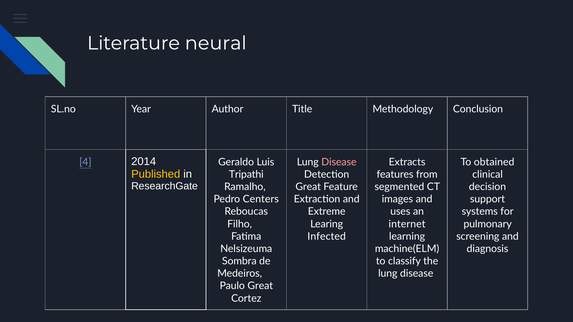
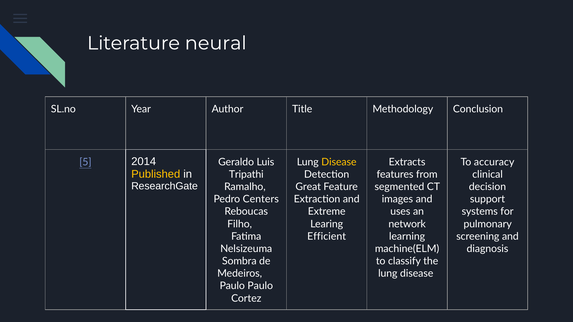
4: 4 -> 5 (85, 162)
Disease colour: pink -> yellow (339, 162)
obtained: obtained -> accuracy (494, 162)
internet: internet -> network (407, 224)
Infected: Infected -> Efficient (327, 237)
Paulo Great: Great -> Paulo (260, 286)
